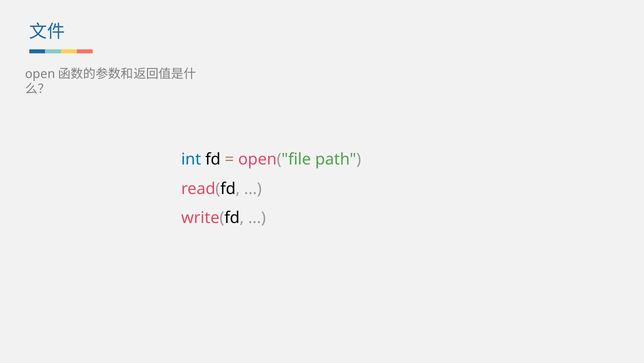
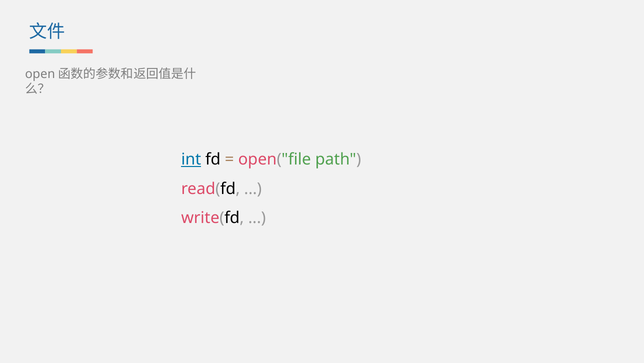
int underline: none -> present (191, 159)
